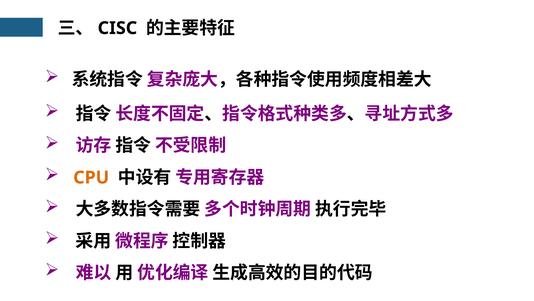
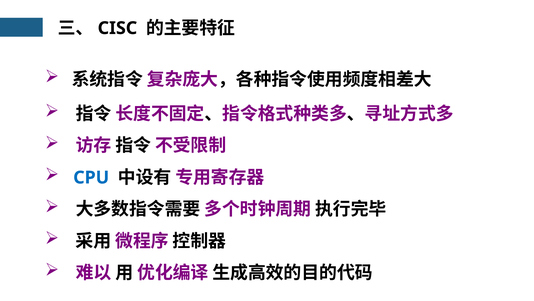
CPU colour: orange -> blue (91, 177)
